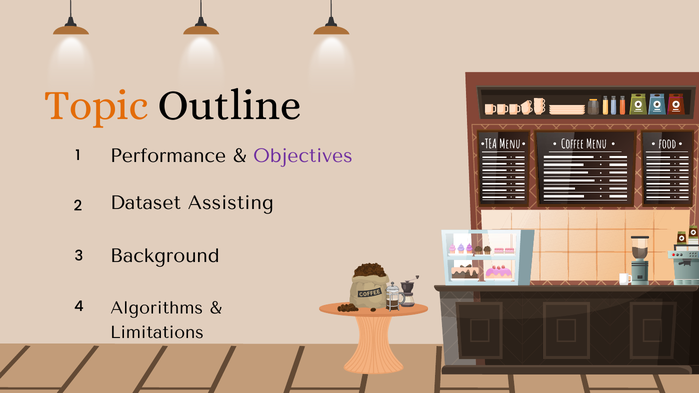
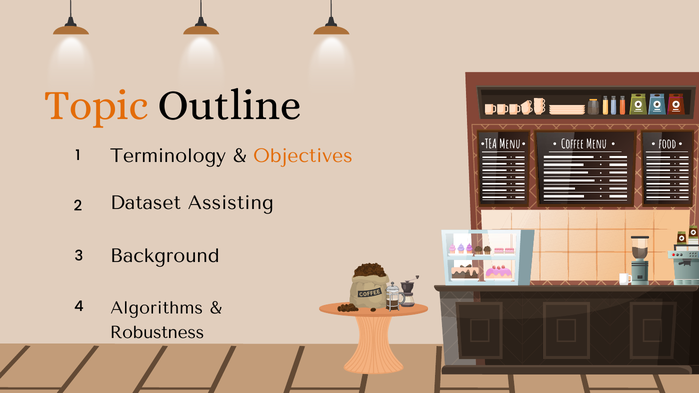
Performance: Performance -> Terminology (168, 156)
Objectives colour: purple -> orange (303, 156)
Limitations: Limitations -> Robustness (157, 333)
